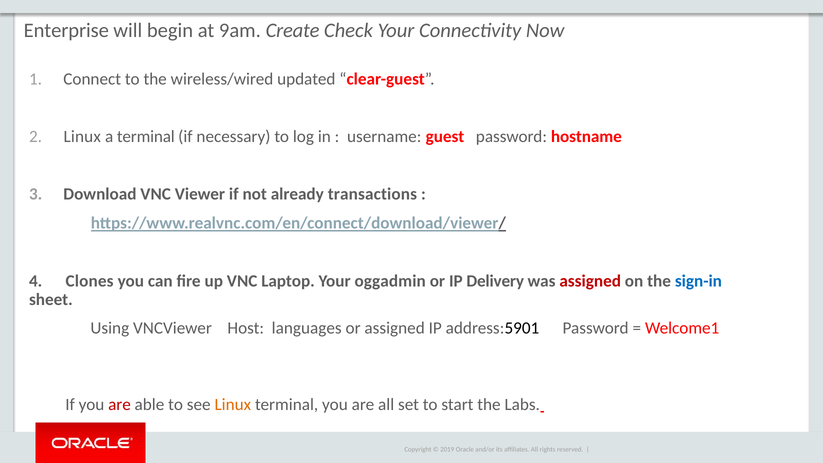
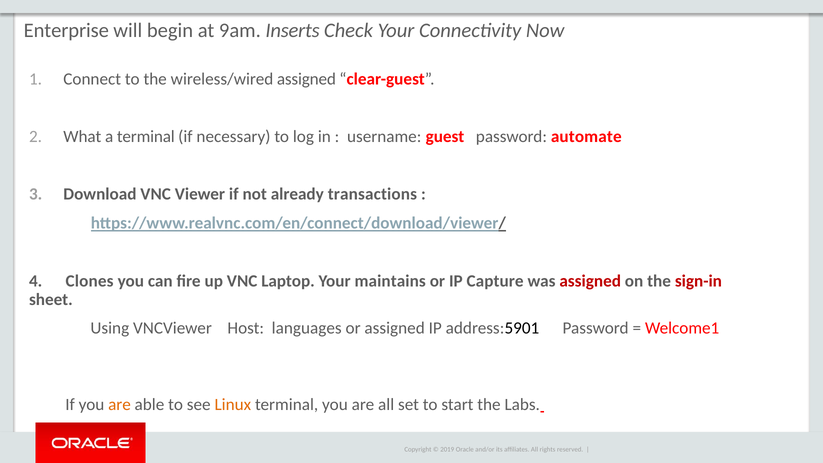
Create: Create -> Inserts (293, 30)
wireless/wired updated: updated -> assigned (306, 79)
Linux: Linux -> What (82, 137)
hostname: hostname -> automate (586, 137)
oggadmin: oggadmin -> maintains (390, 281)
Delivery: Delivery -> Capture (495, 281)
sign-in colour: blue -> red (698, 281)
are colour: red -> orange (120, 404)
